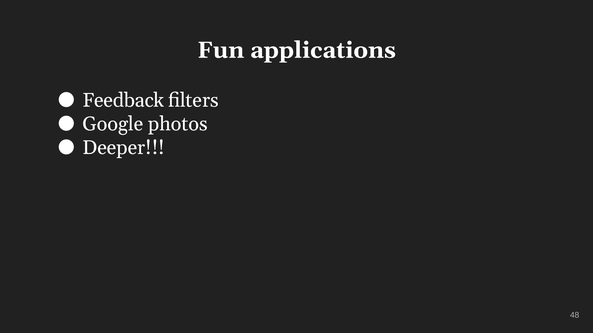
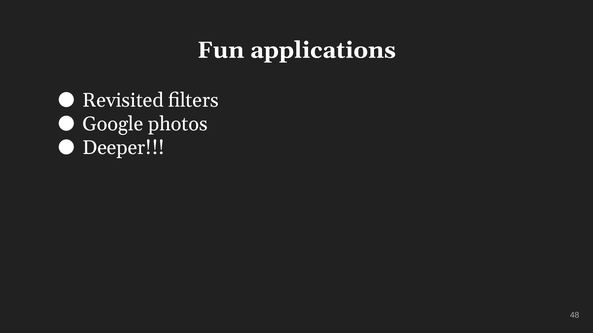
Feedback: Feedback -> Revisited (123, 101)
